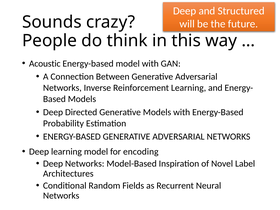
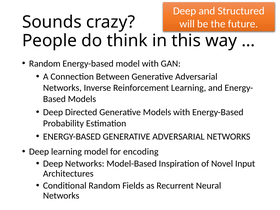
Acoustic: Acoustic -> Random (45, 64)
Label: Label -> Input (245, 164)
